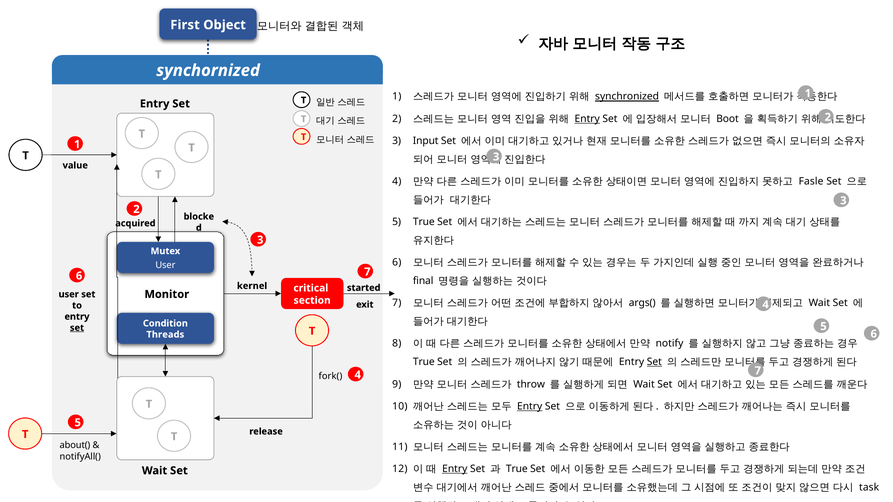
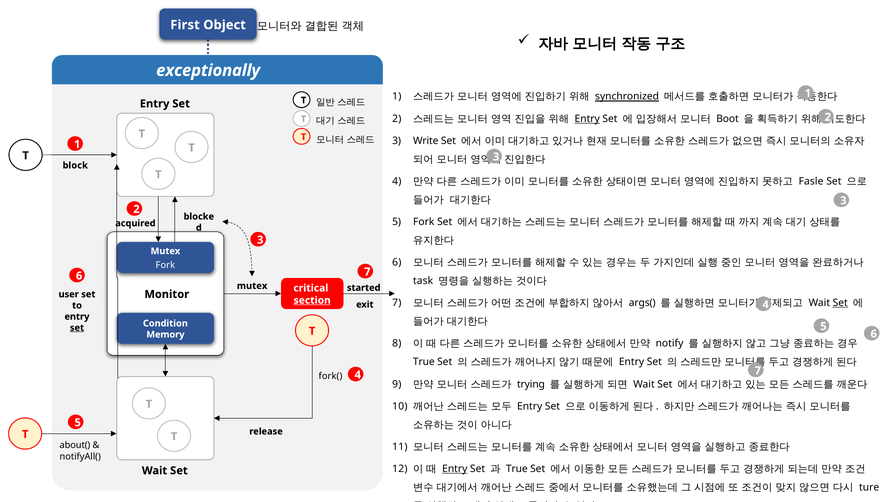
synchornized: synchornized -> exceptionally (208, 70)
Input: Input -> Write (426, 141)
value: value -> block (75, 165)
5 True: True -> Fork (424, 222)
User: User -> Fork (165, 265)
final: final -> task (423, 281)
kernel: kernel -> mutex (252, 286)
section underline: none -> present (312, 301)
Set underline: none -> present (840, 303)
Threads: Threads -> Memory (165, 335)
Set underline: present -> none (654, 362)
throw: throw -> trying (531, 384)
Entry underline: present -> none (530, 407)
task: task -> ture (869, 488)
